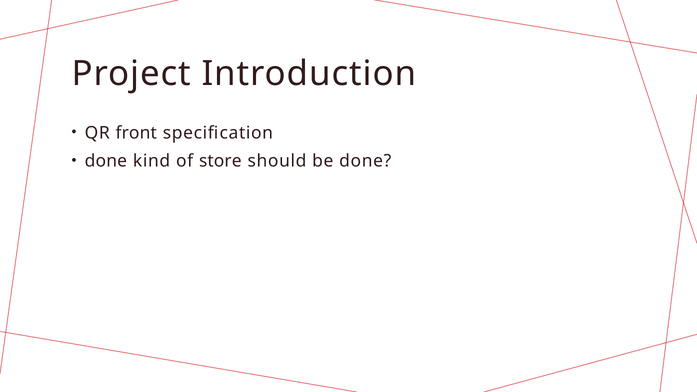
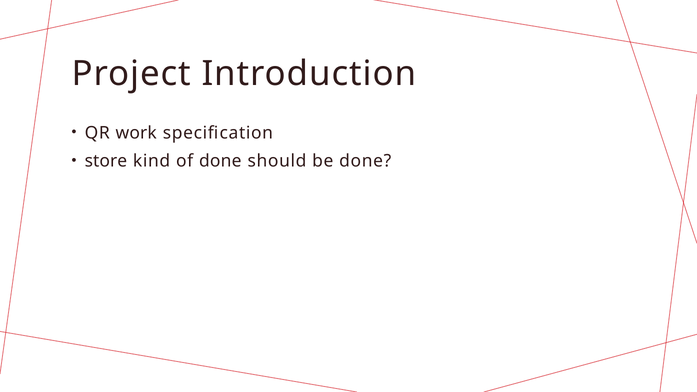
front: front -> work (136, 133)
done: done -> store (106, 161)
of store: store -> done (220, 161)
